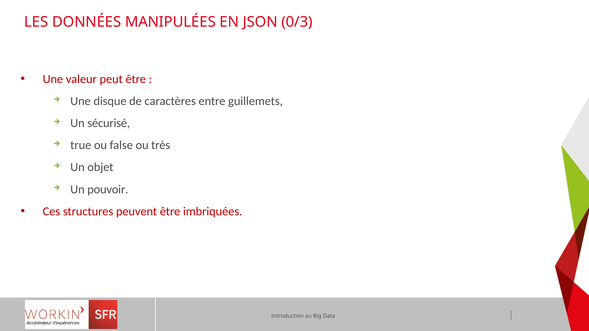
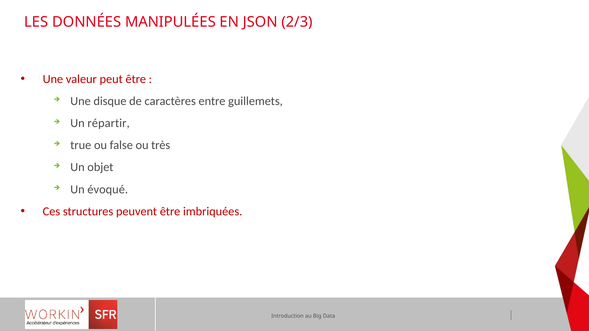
0/3: 0/3 -> 2/3 (297, 22)
sécurisé: sécurisé -> répartir (109, 123)
pouvoir: pouvoir -> évoqué (108, 190)
